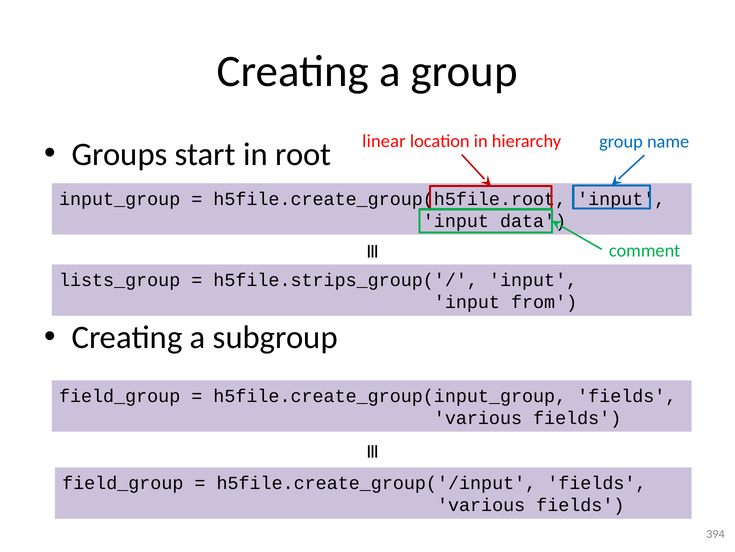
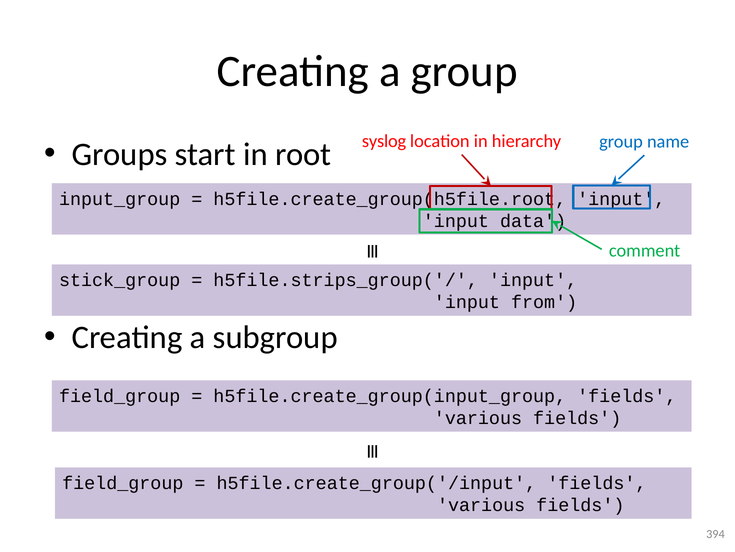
linear: linear -> syslog (384, 141)
lists_group: lists_group -> stick_group (120, 280)
